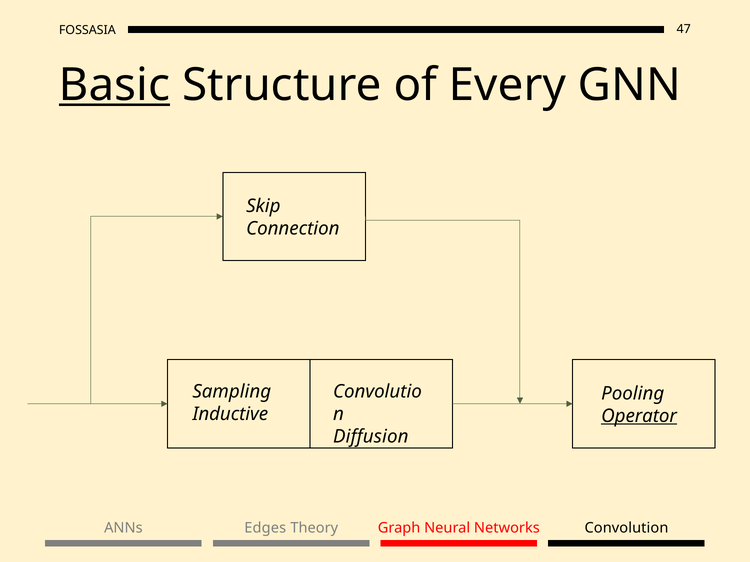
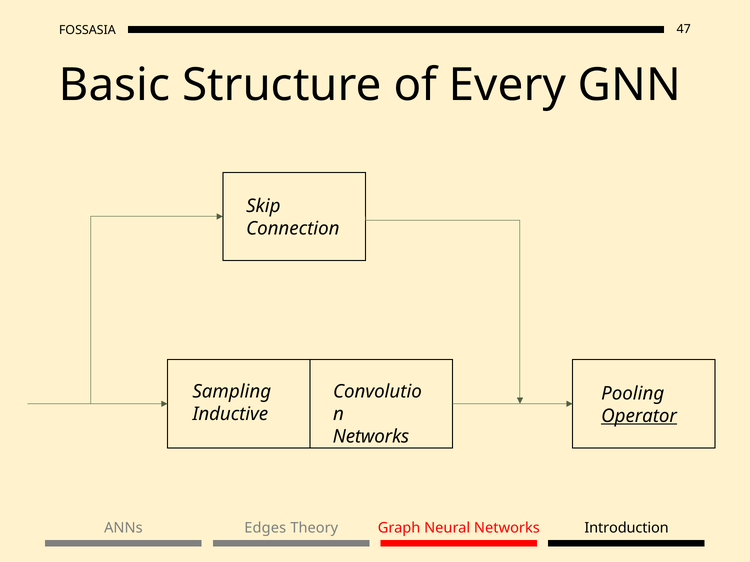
Basic underline: present -> none (115, 85)
Diffusion: Diffusion -> Networks (371, 437)
Convolution: Convolution -> Introduction (627, 528)
